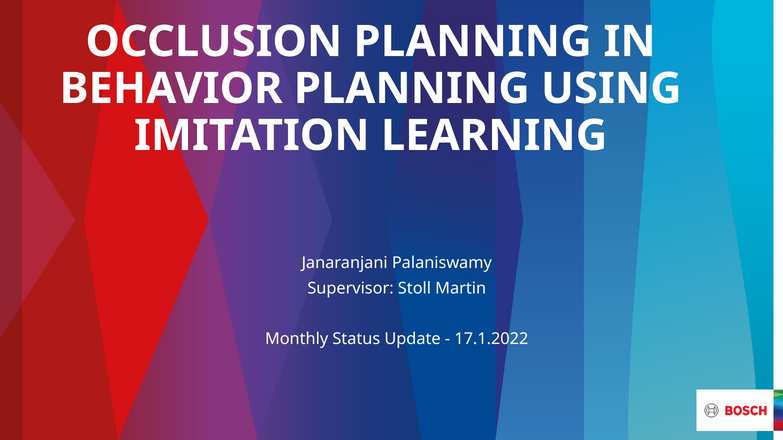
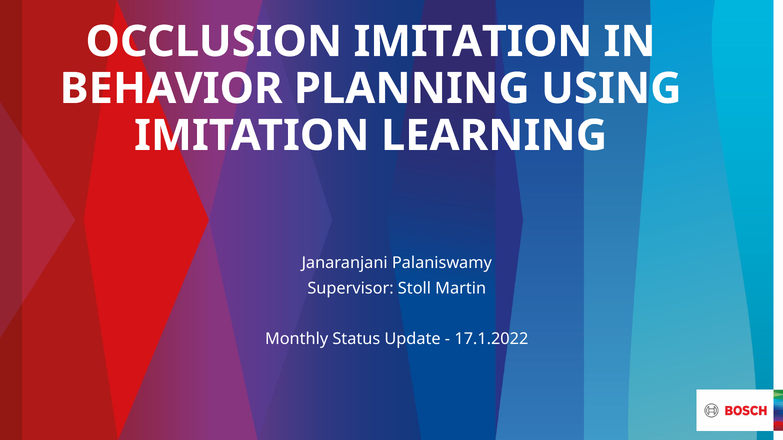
OCCLUSION PLANNING: PLANNING -> IMITATION (473, 42)
